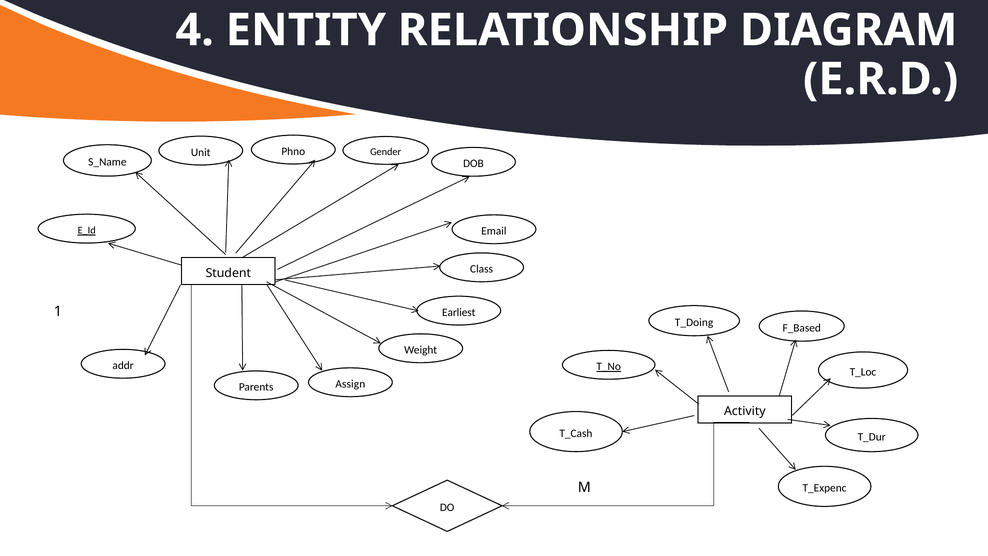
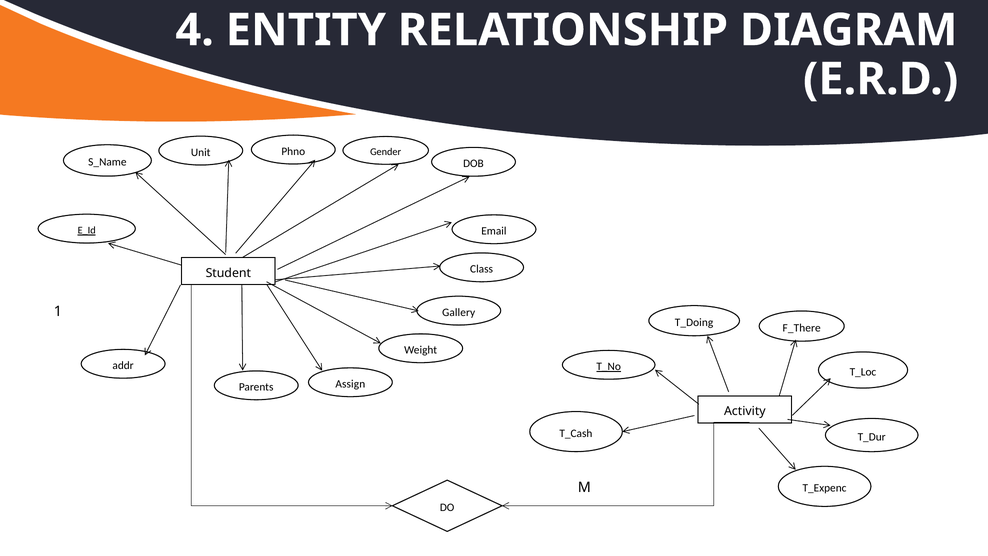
Earliest: Earliest -> Gallery (459, 312)
F_Based: F_Based -> F_There (802, 328)
